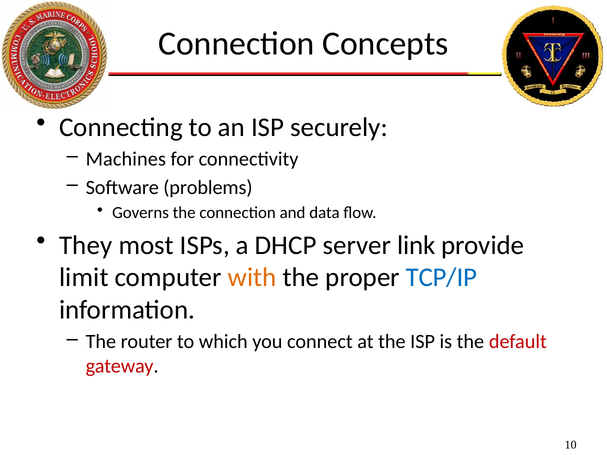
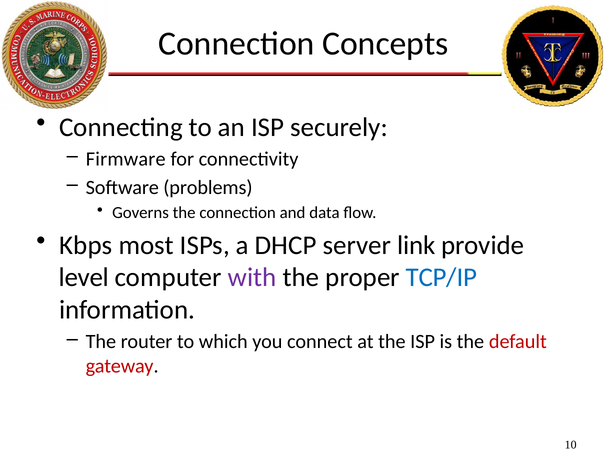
Machines: Machines -> Firmware (126, 159)
They: They -> Kbps (86, 245)
limit: limit -> level (84, 278)
with colour: orange -> purple (252, 278)
